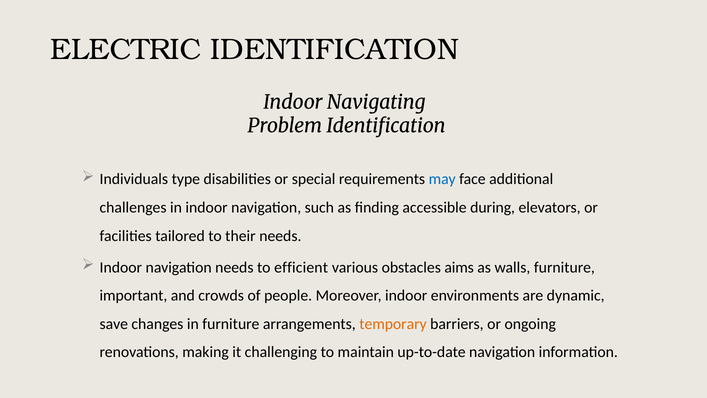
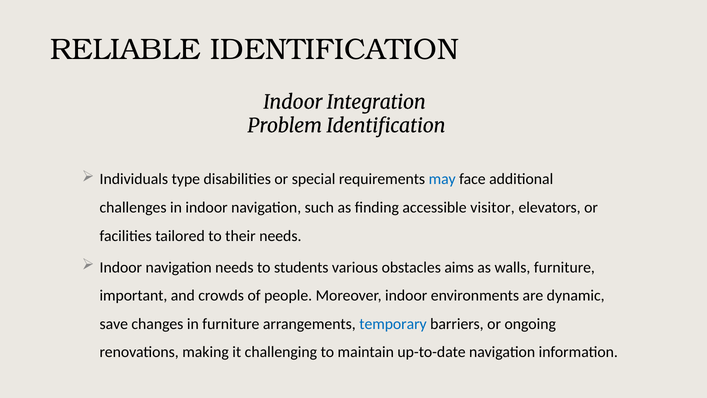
ELECTRIC: ELECTRIC -> RELIABLE (126, 49)
Navigating: Navigating -> Integration (376, 102)
during: during -> visitor (493, 207)
efficient: efficient -> students (301, 267)
temporary colour: orange -> blue (393, 324)
